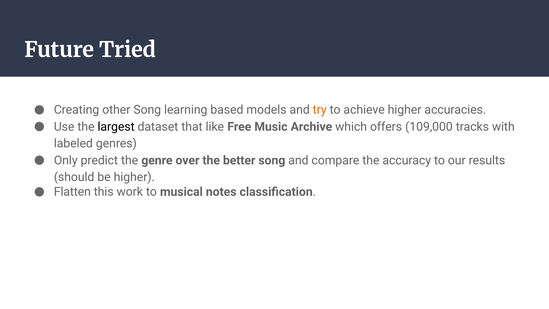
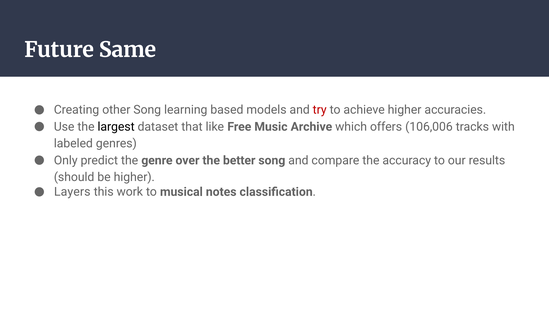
Tried: Tried -> Same (127, 50)
try colour: orange -> red (320, 110)
109,000: 109,000 -> 106,006 (429, 127)
Flatten: Flatten -> Layers (72, 192)
